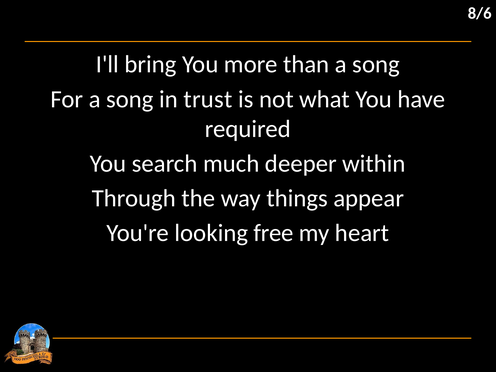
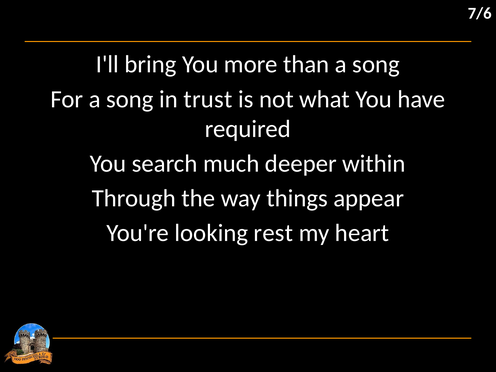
8/6: 8/6 -> 7/6 (480, 14)
free: free -> rest (273, 233)
